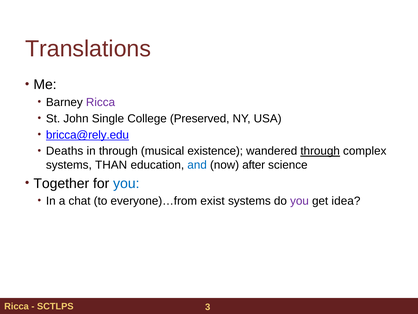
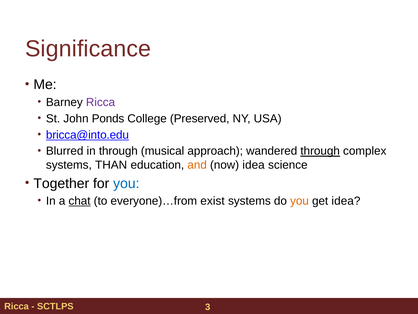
Translations: Translations -> Significance (88, 49)
Single: Single -> Ponds (108, 118)
bricca@rely.edu: bricca@rely.edu -> bricca@into.edu (87, 135)
Deaths: Deaths -> Blurred (65, 151)
existence: existence -> approach (215, 151)
and colour: blue -> orange (197, 165)
now after: after -> idea (254, 165)
chat underline: none -> present (80, 201)
you colour: purple -> orange (299, 201)
